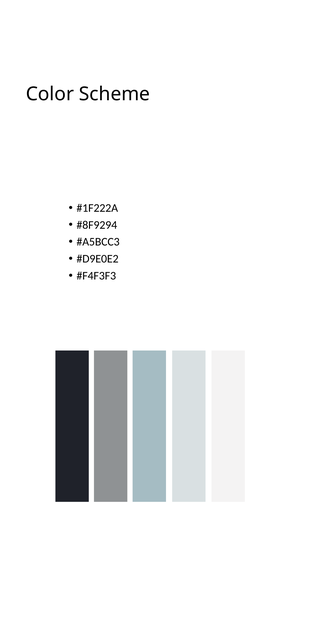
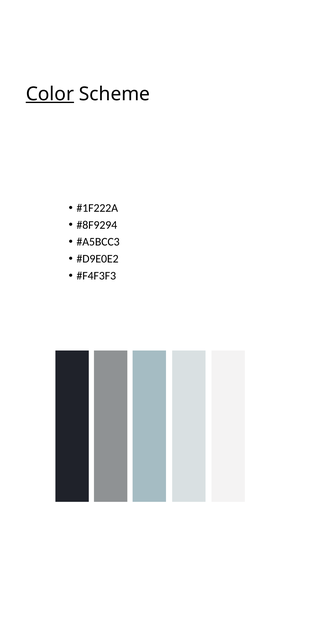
Color underline: none -> present (50, 94)
